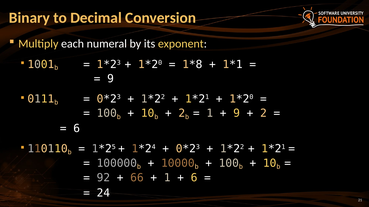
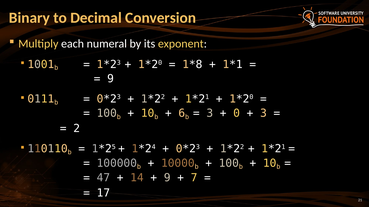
2: 2 -> 6 (182, 114)
1: 1 -> 3 (210, 114)
9: 9 -> 0 (237, 114)
2: 2 -> 3 (263, 114)
6: 6 -> 2 (77, 129)
92: 92 -> 47 (103, 178)
66: 66 -> 14 (137, 178)
1: 1 -> 9 (167, 178)
6: 6 -> 7 (194, 178)
24: 24 -> 17 (103, 193)
